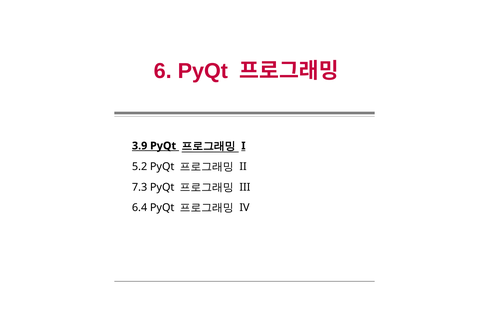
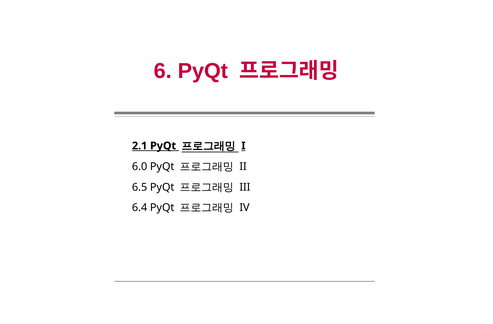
3.9: 3.9 -> 2.1 (140, 146)
5.2: 5.2 -> 6.0 (140, 166)
7.3: 7.3 -> 6.5 (140, 187)
